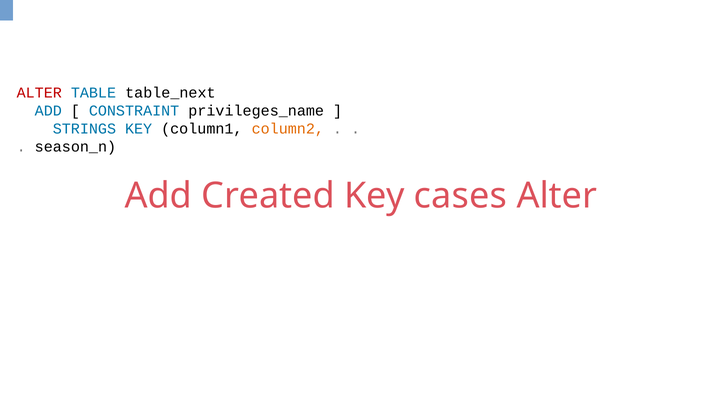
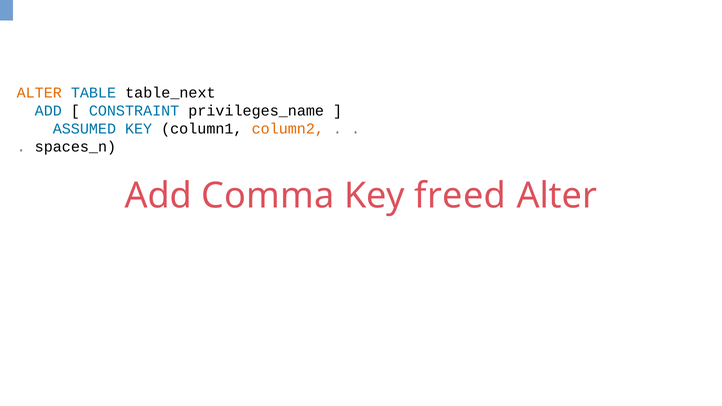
ALTER colour: red -> orange (39, 93)
STRINGS: STRINGS -> ASSUMED (84, 129)
season_n: season_n -> spaces_n (75, 147)
Created: Created -> Comma (268, 196)
cases: cases -> freed (460, 196)
